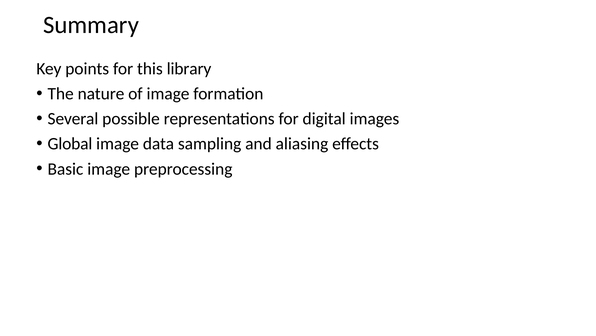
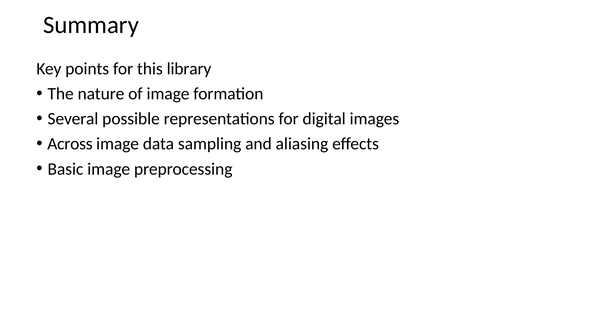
Global: Global -> Across (70, 144)
